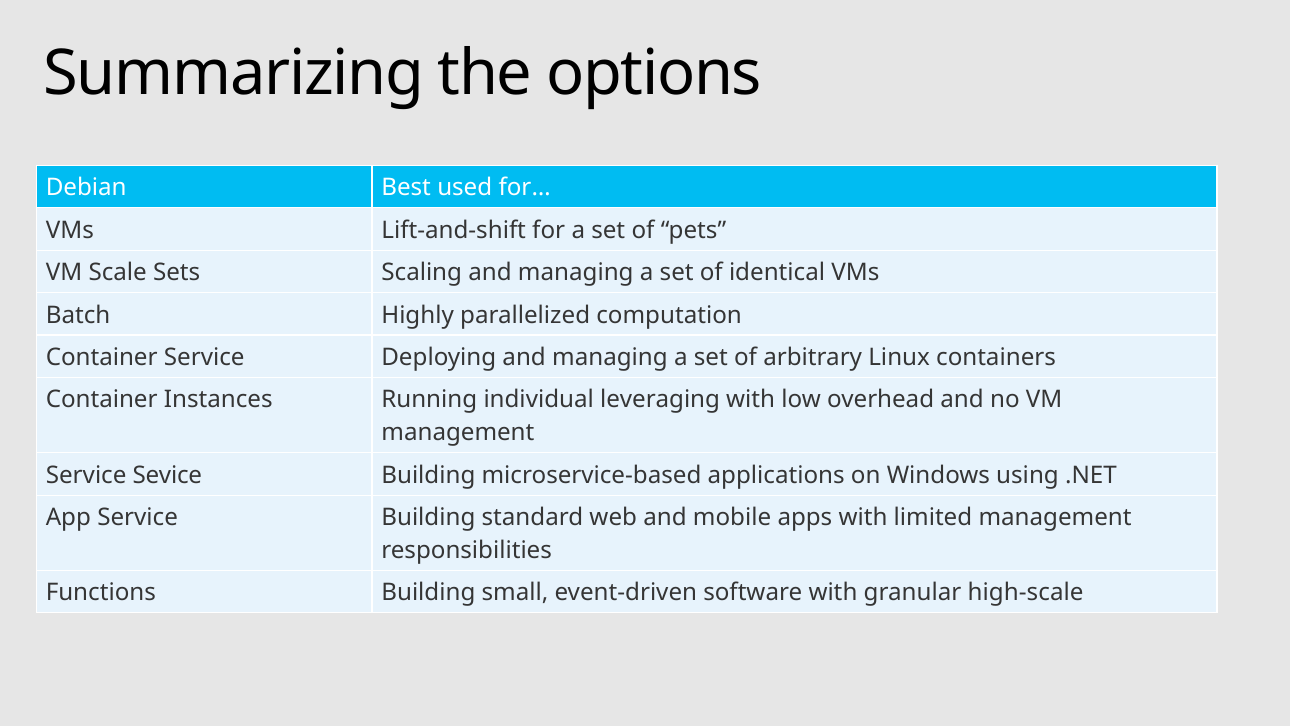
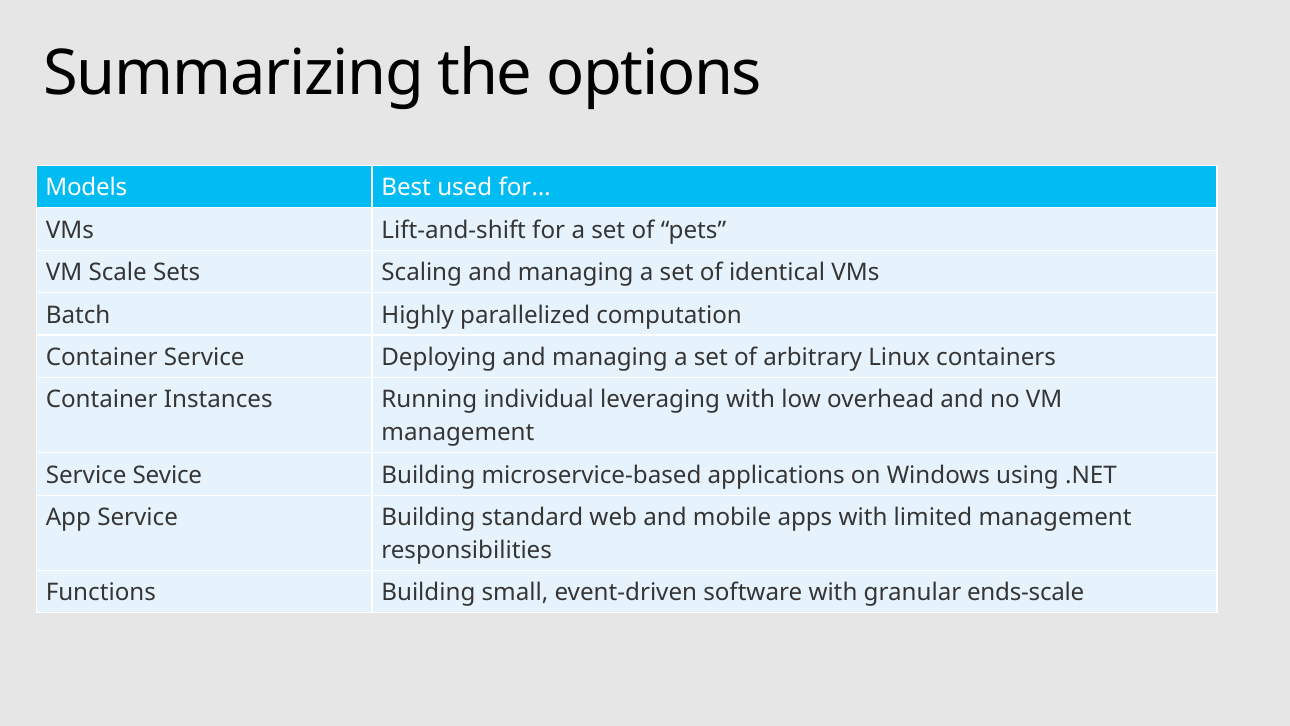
Debian: Debian -> Models (86, 188)
high-scale: high-scale -> ends-scale (1026, 593)
